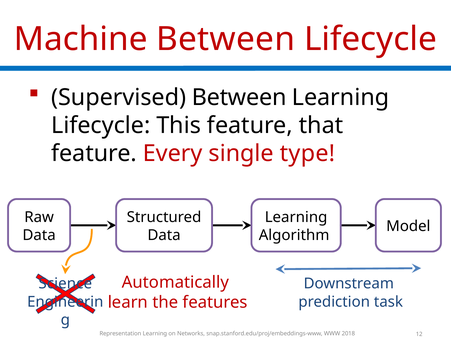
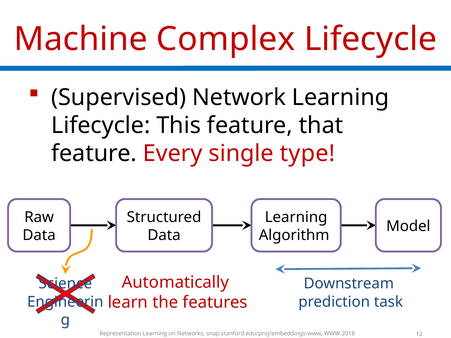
Machine Between: Between -> Complex (226, 39)
Supervised Between: Between -> Network (239, 98)
